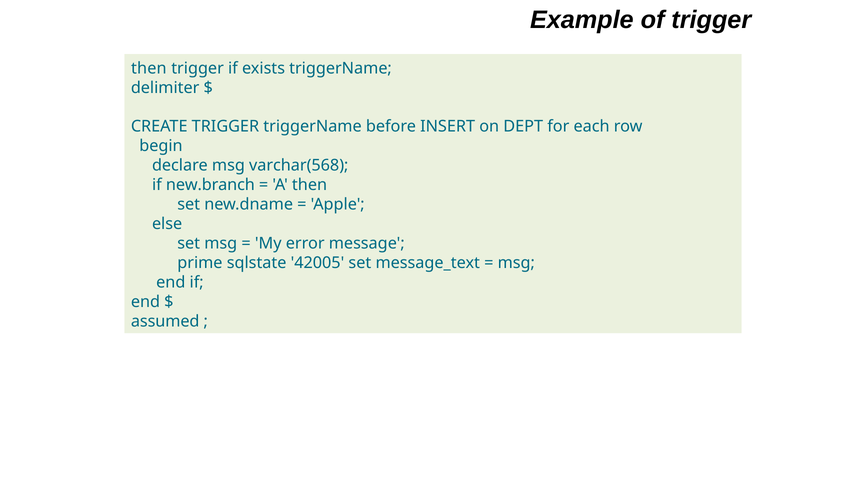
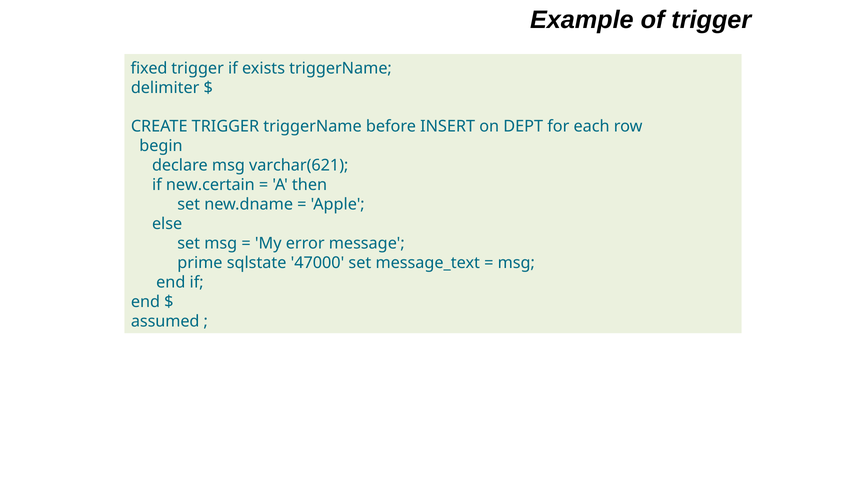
then: then -> fixed (149, 68)
varchar(568: varchar(568 -> varchar(621 (299, 166)
new.branch: new.branch -> new.certain (210, 185)
42005: 42005 -> 47000 (317, 263)
